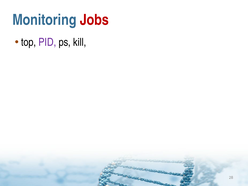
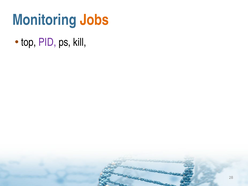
Jobs colour: red -> orange (94, 20)
